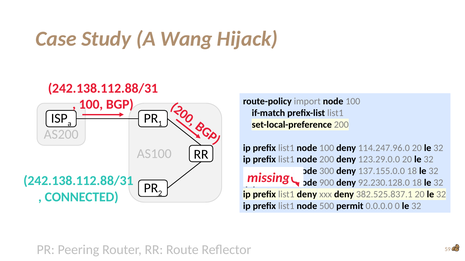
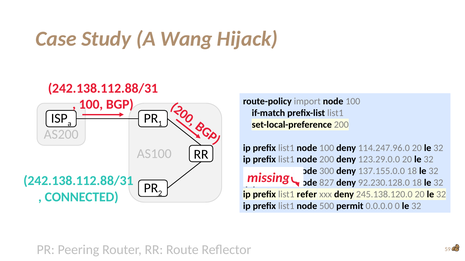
900: 900 -> 827 (327, 183)
list1 deny: deny -> refer (307, 195)
382.525.837.1: 382.525.837.1 -> 245.138.120.0 (384, 195)
